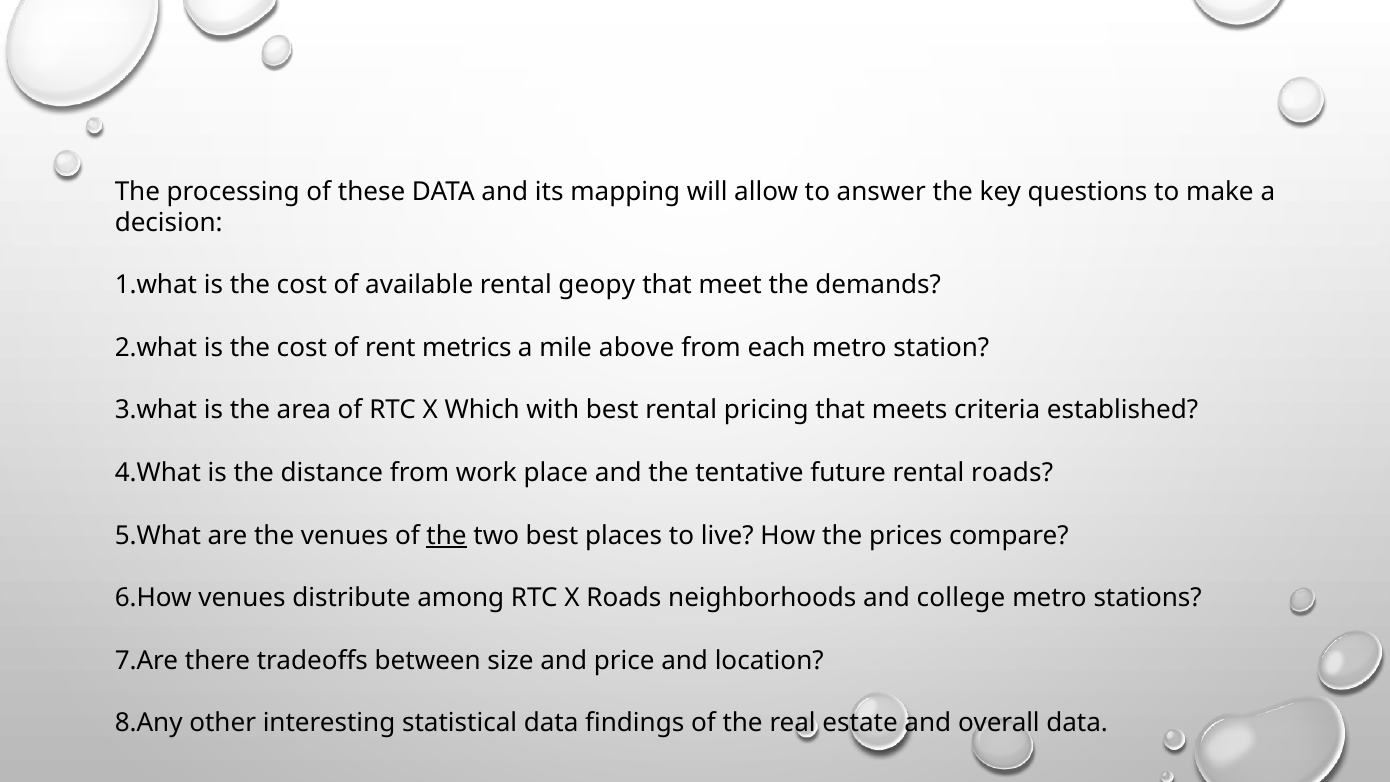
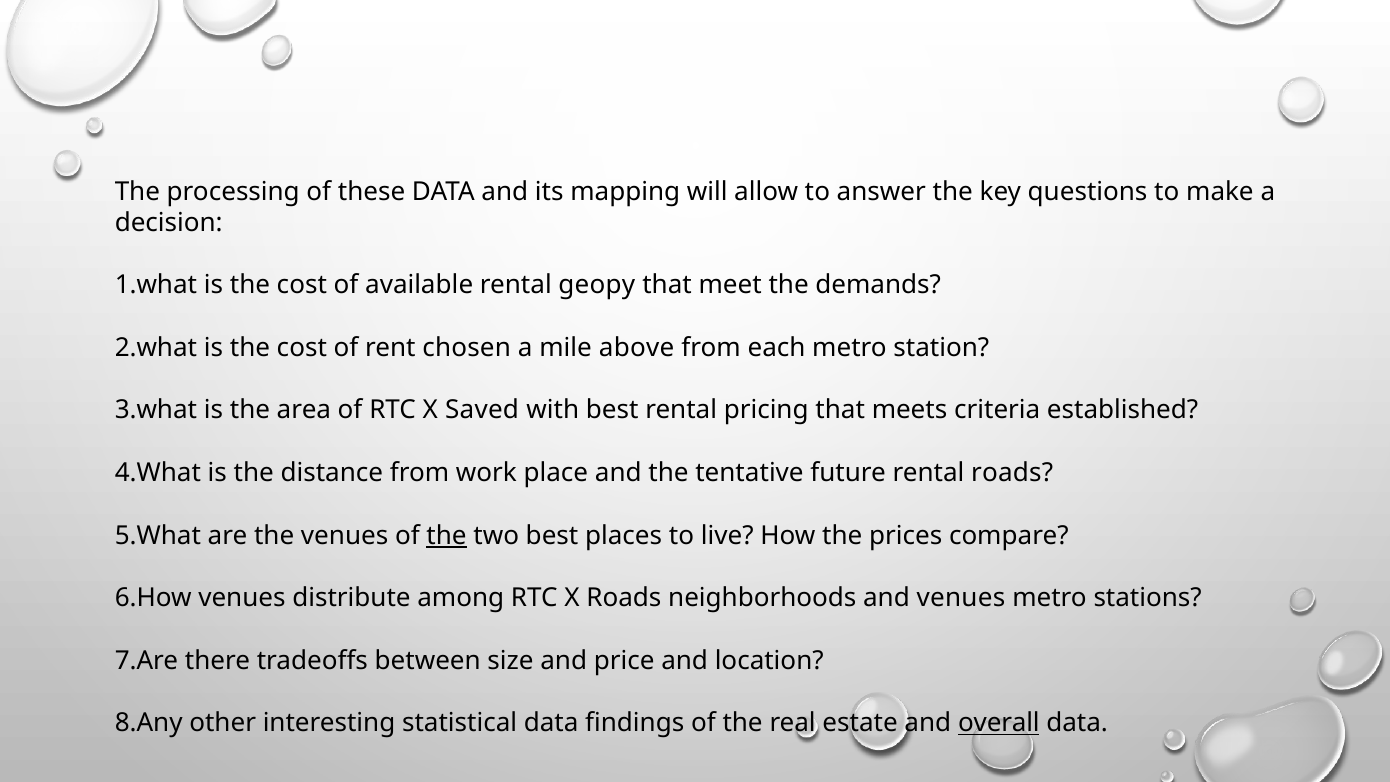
metrics: metrics -> chosen (467, 348)
Which: Which -> Saved (482, 410)
and college: college -> venues (961, 598)
overall underline: none -> present (999, 723)
